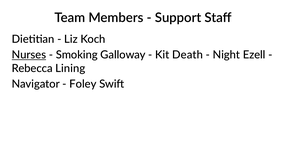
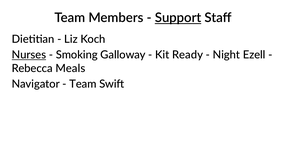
Support underline: none -> present (178, 18)
Death: Death -> Ready (188, 55)
Lining: Lining -> Meals (70, 68)
Foley: Foley -> Team (83, 84)
